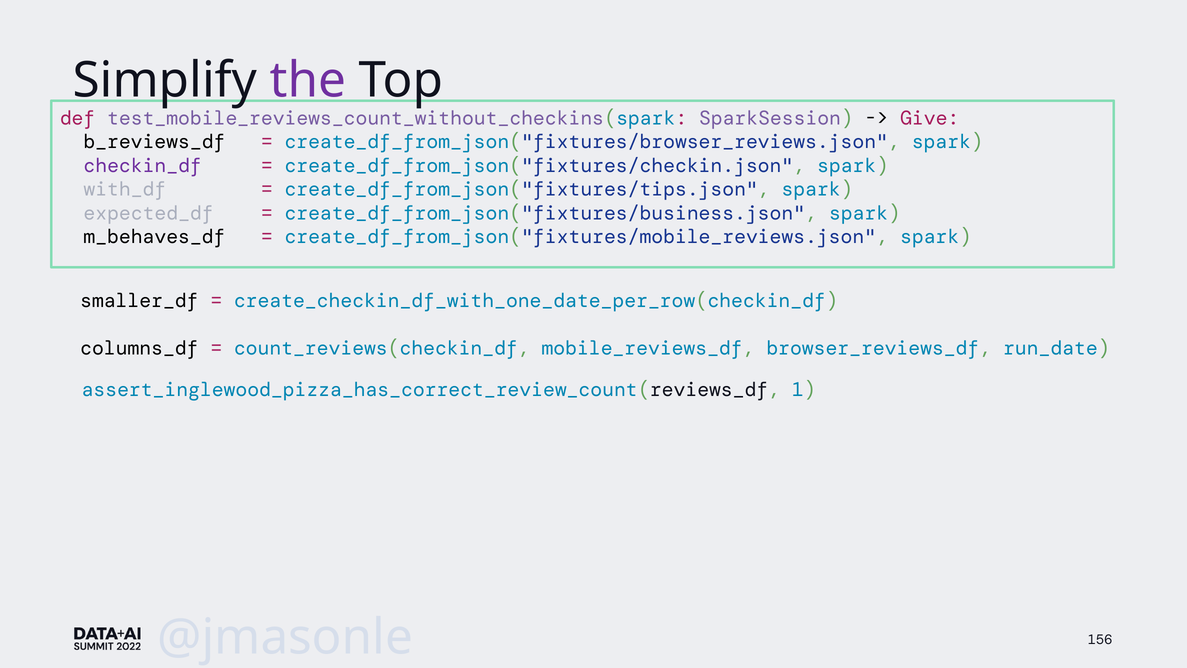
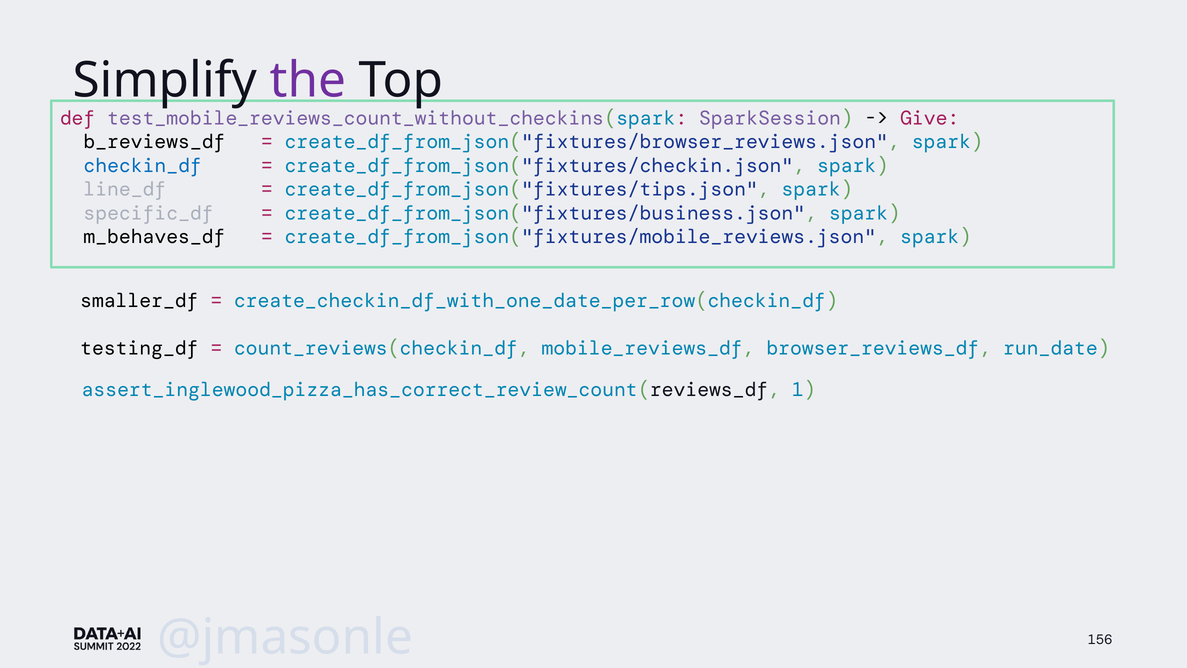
checkin_df colour: purple -> blue (143, 166)
with_df: with_df -> line_df (125, 189)
expected_df: expected_df -> specific_df (149, 213)
columns_df: columns_df -> testing_df (139, 348)
